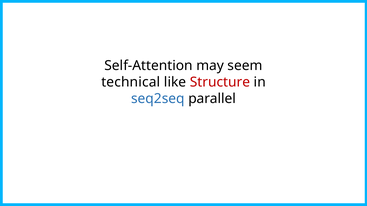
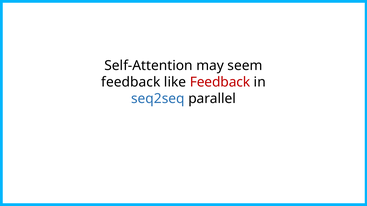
technical: technical -> feedback (131, 82)
like Structure: Structure -> Feedback (220, 82)
